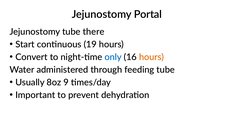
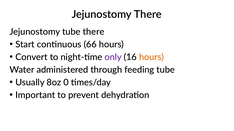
Jejunostomy Portal: Portal -> There (148, 14)
19: 19 -> 66 (90, 45)
only colour: blue -> purple (113, 57)
9: 9 -> 0 (66, 83)
